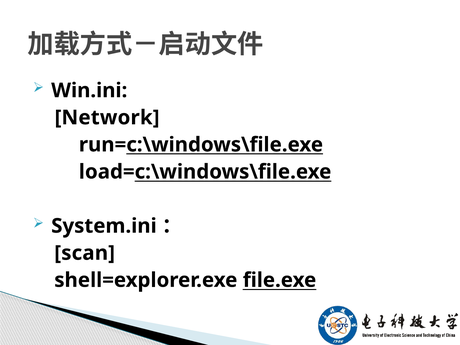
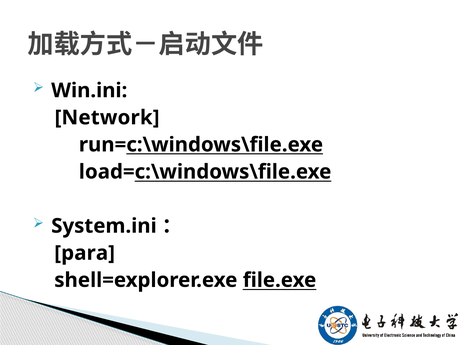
scan: scan -> para (85, 253)
